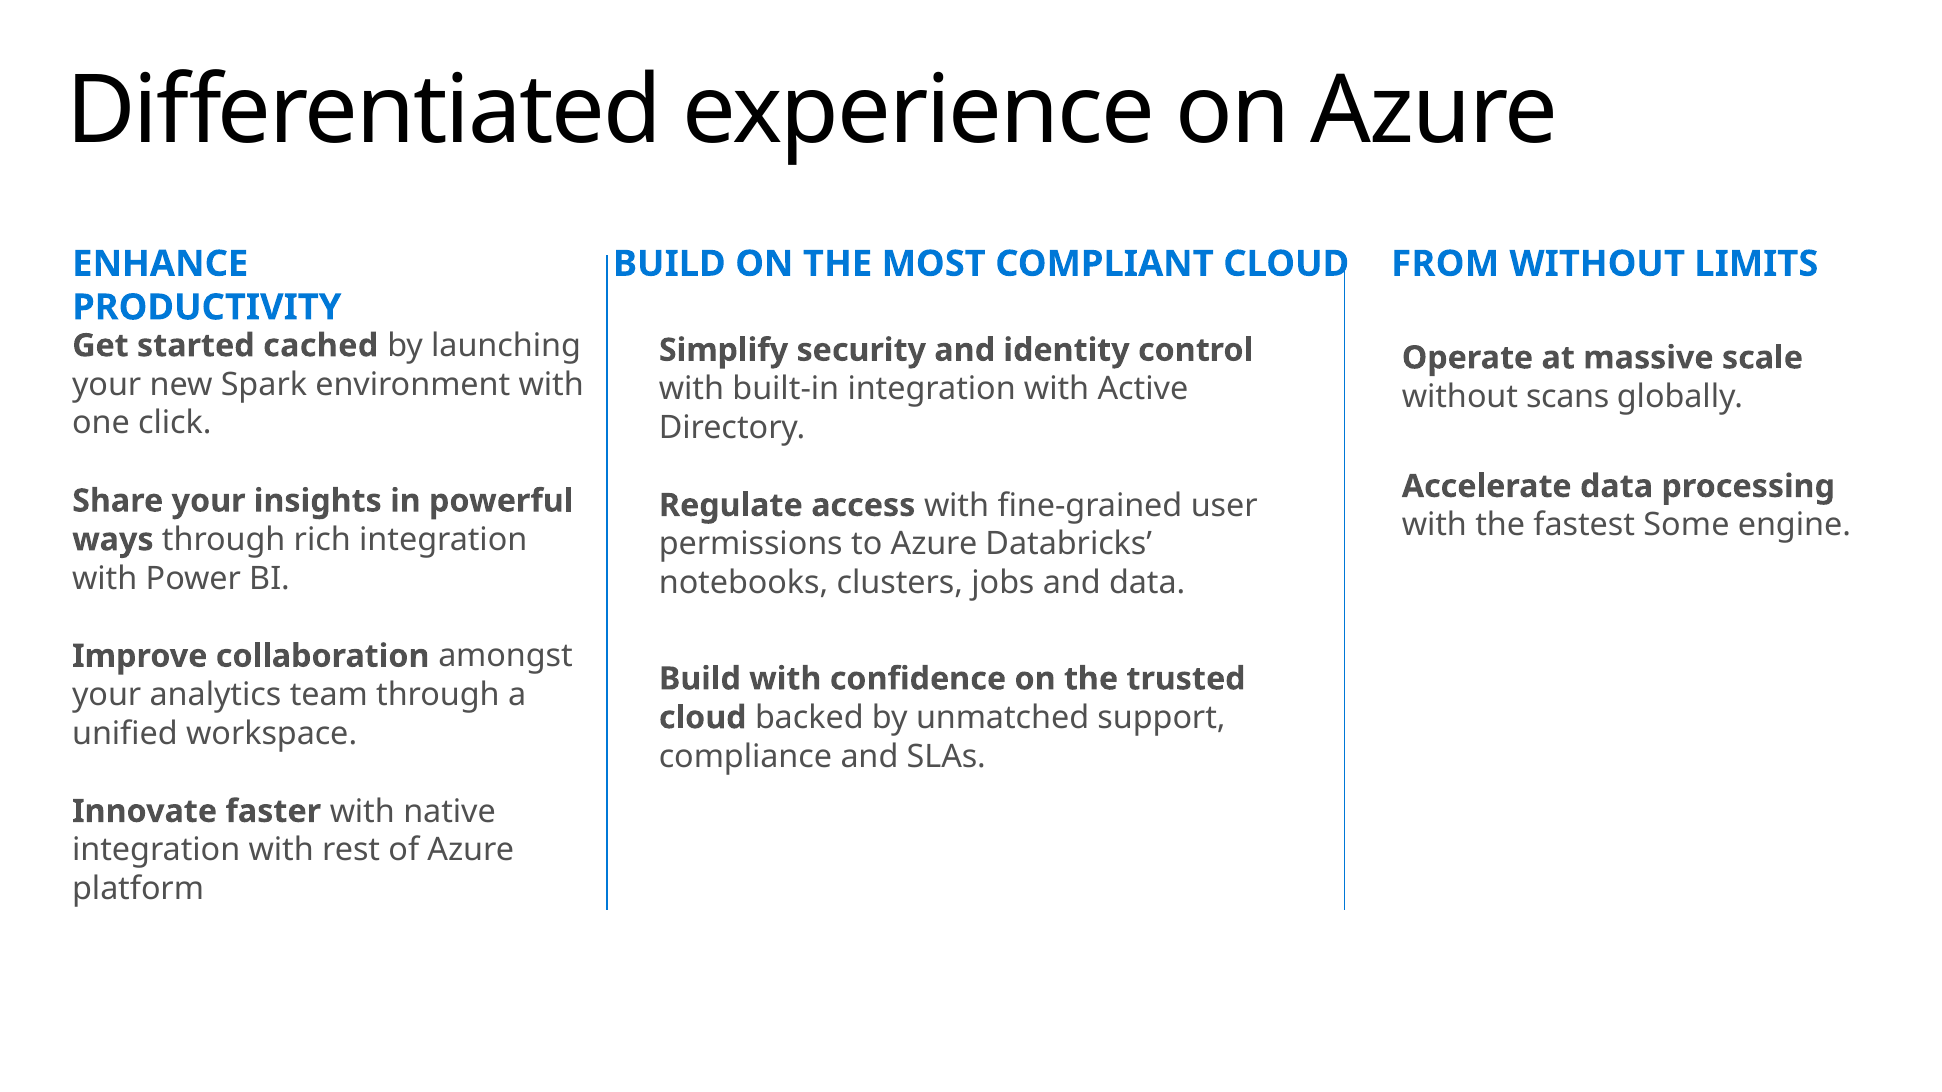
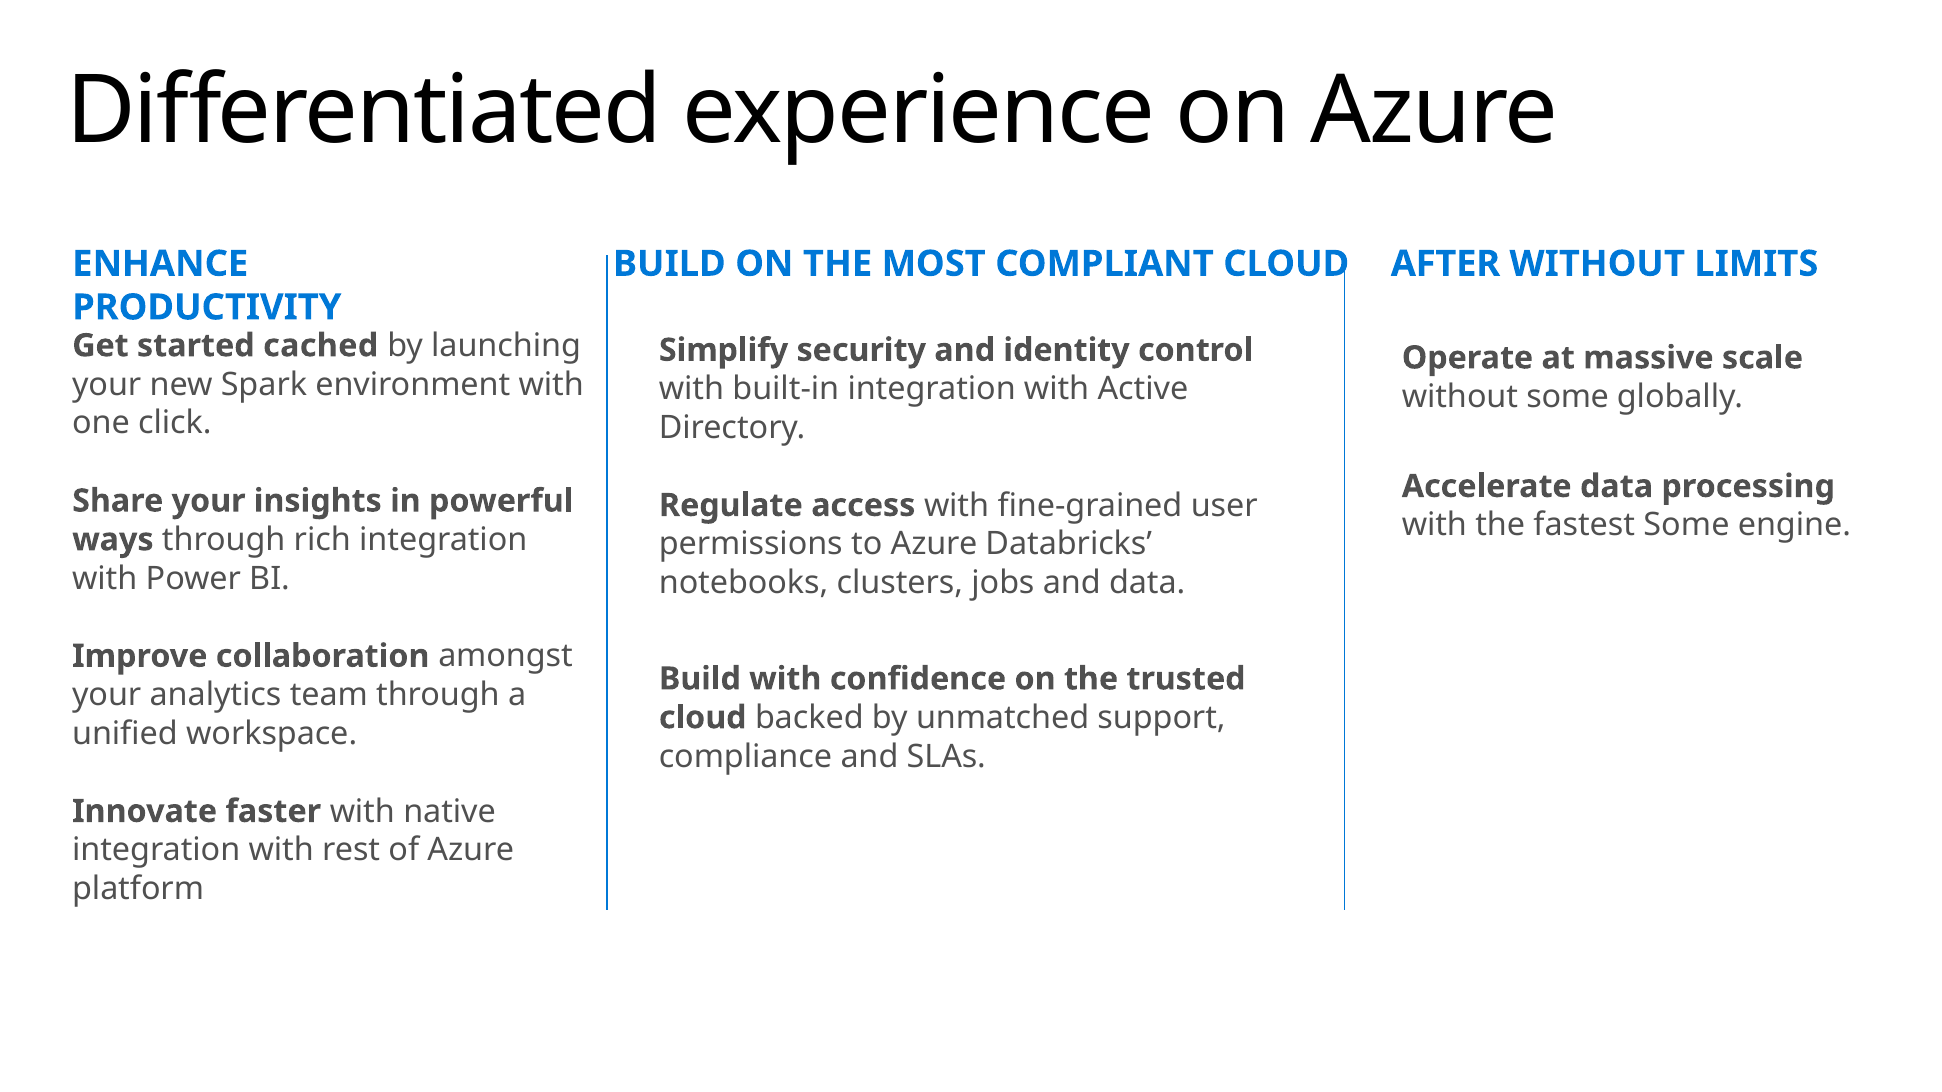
FROM: FROM -> AFTER (1445, 264)
without scans: scans -> some (1568, 397)
